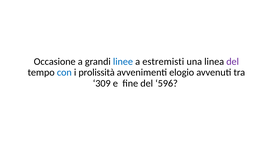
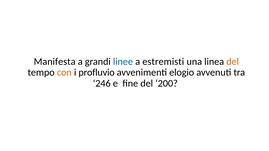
Occasione: Occasione -> Manifesta (55, 62)
del colour: purple -> orange (233, 62)
con colour: blue -> orange (64, 73)
prolissità: prolissità -> profluvio (97, 73)
309: 309 -> 246 (102, 83)
596: 596 -> 200 (167, 83)
